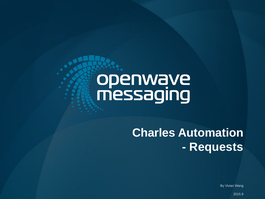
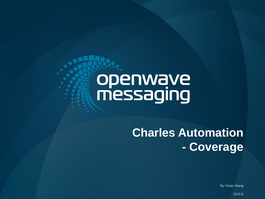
Requests: Requests -> Coverage (216, 147)
